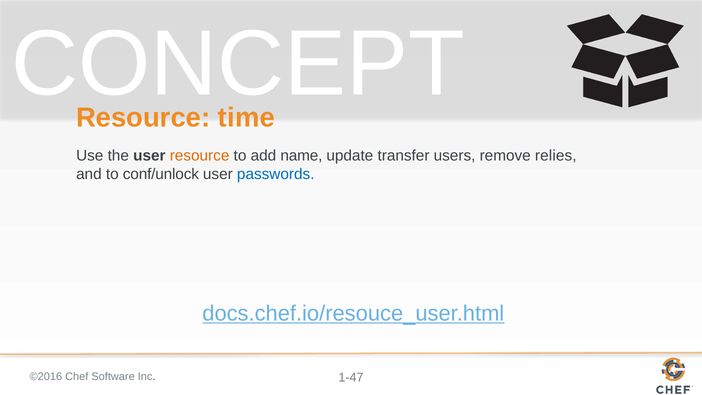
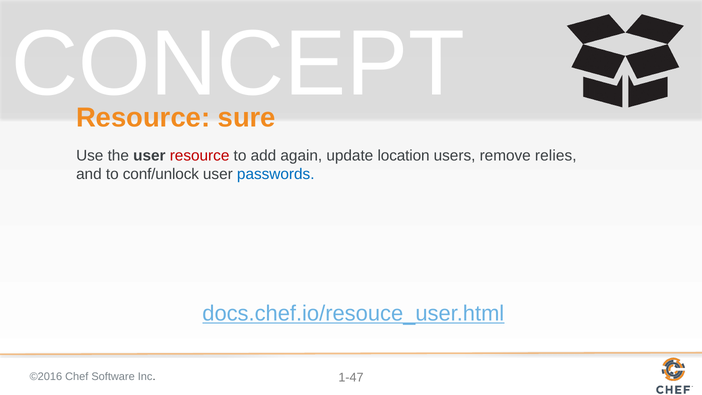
time: time -> sure (247, 118)
resource colour: orange -> red (200, 156)
name: name -> again (301, 156)
transfer: transfer -> location (404, 156)
